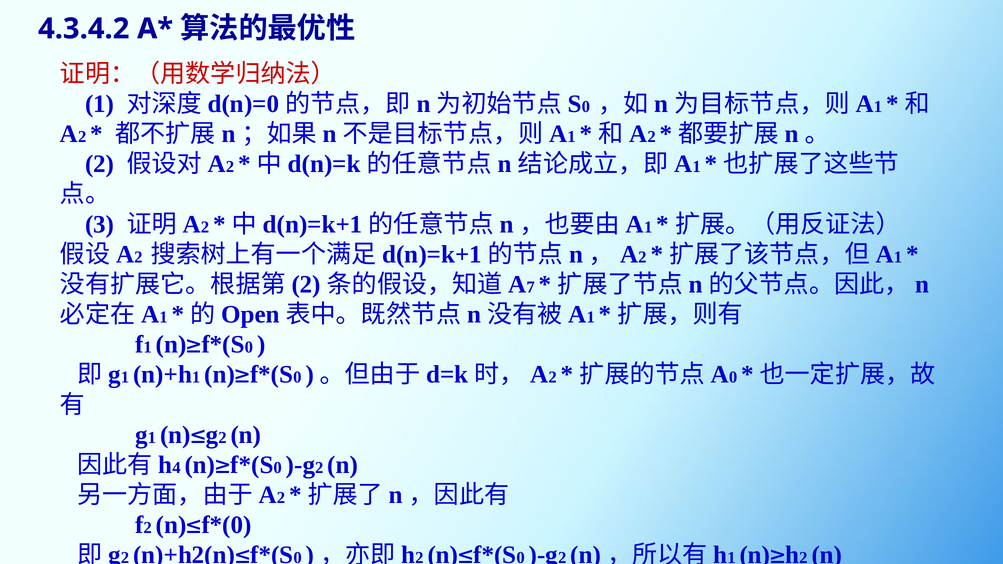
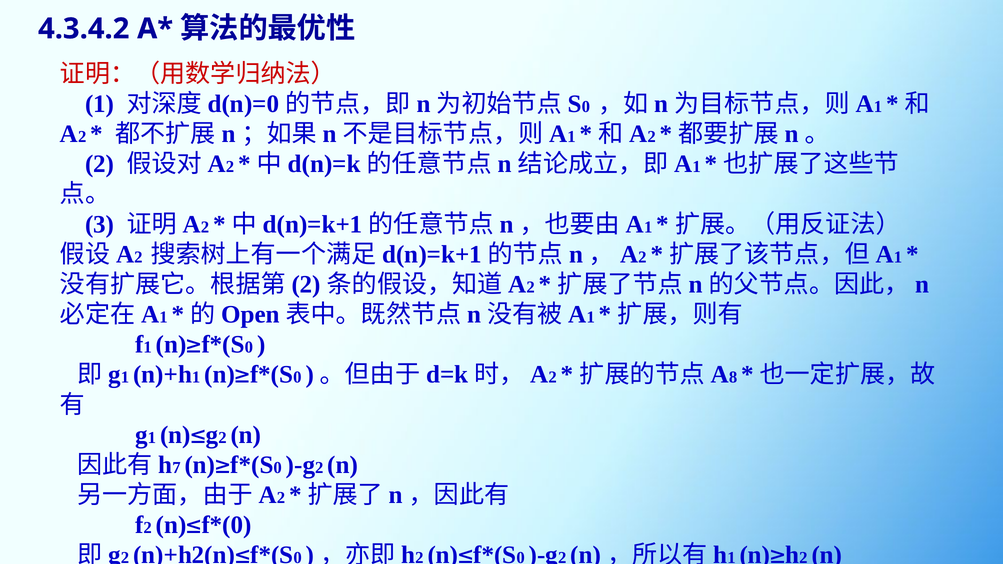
7: 7 -> 2 (531, 287)
0: 0 -> 8 (733, 378)
4: 4 -> 7 (176, 468)
